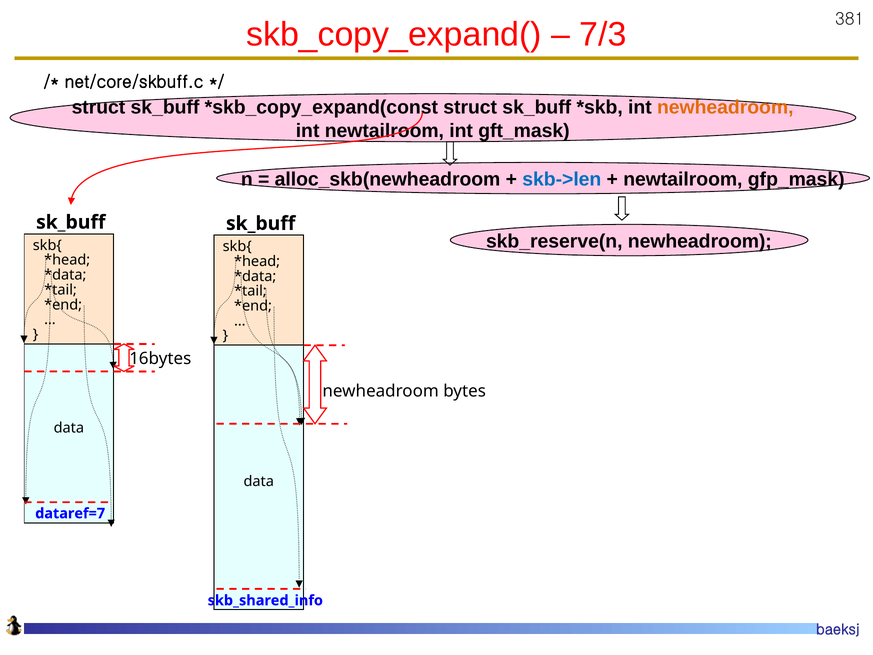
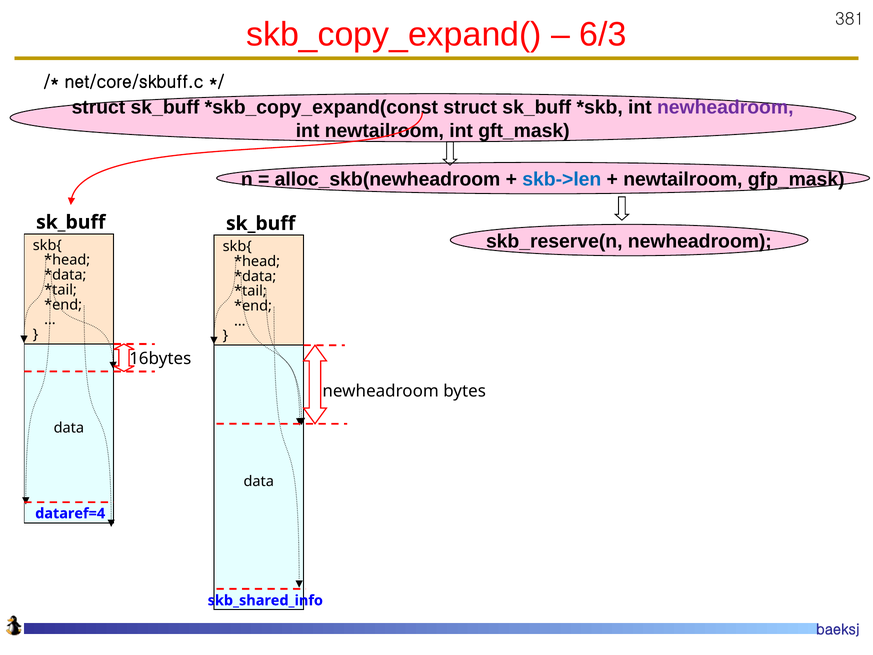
7/3: 7/3 -> 6/3 (603, 34)
newheadroom colour: orange -> purple (725, 107)
dataref=7: dataref=7 -> dataref=4 (70, 513)
